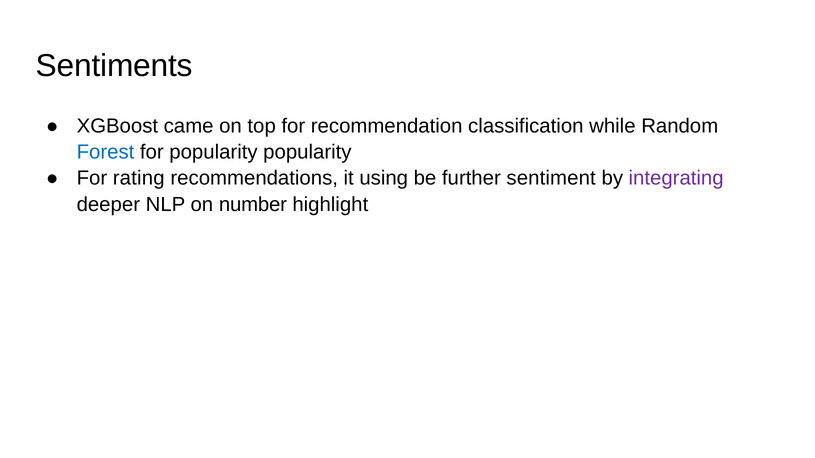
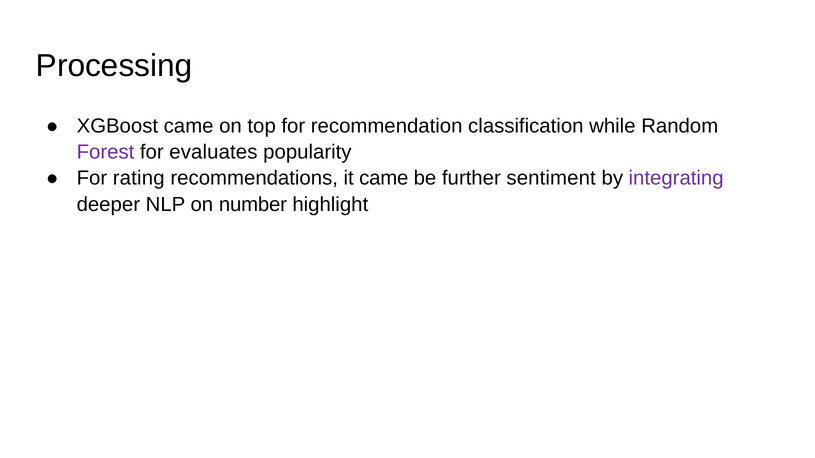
Sentiments: Sentiments -> Processing (114, 66)
Forest colour: blue -> purple (106, 152)
for popularity: popularity -> evaluates (213, 152)
it using: using -> came (384, 178)
